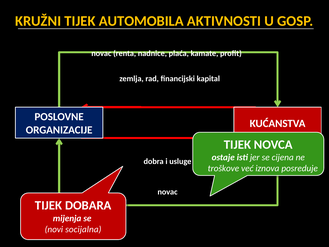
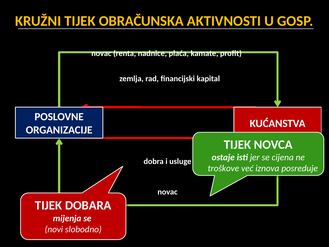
AUTOMOBILA: AUTOMOBILA -> OBRAČUNSKA (141, 21)
socijalna: socijalna -> slobodno (83, 229)
